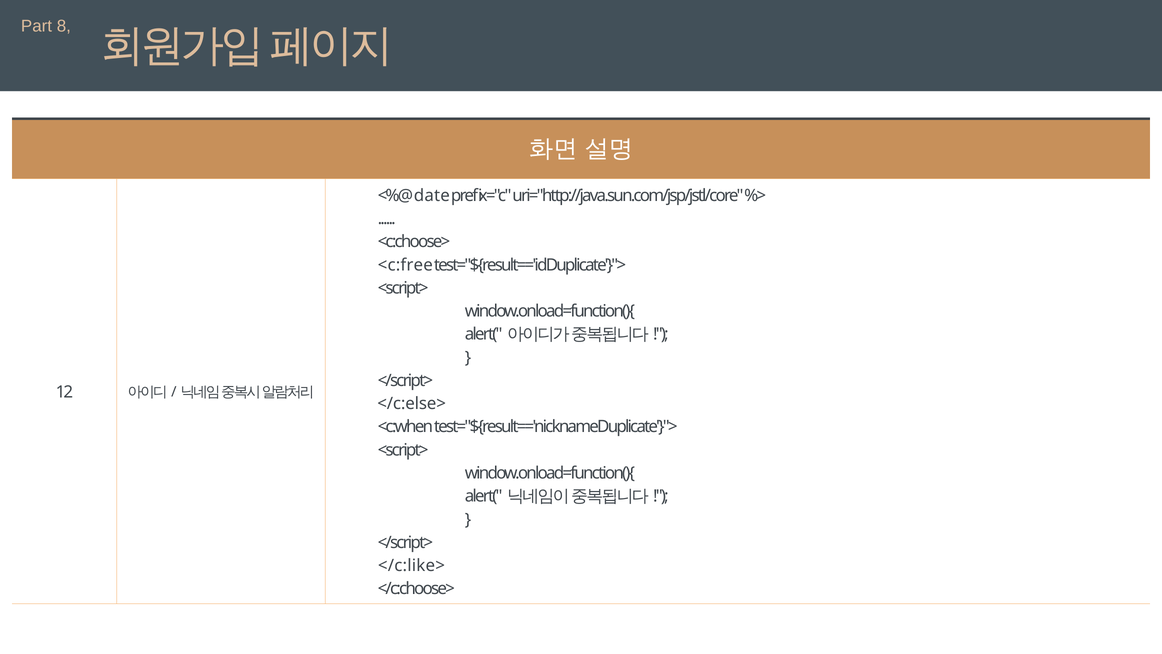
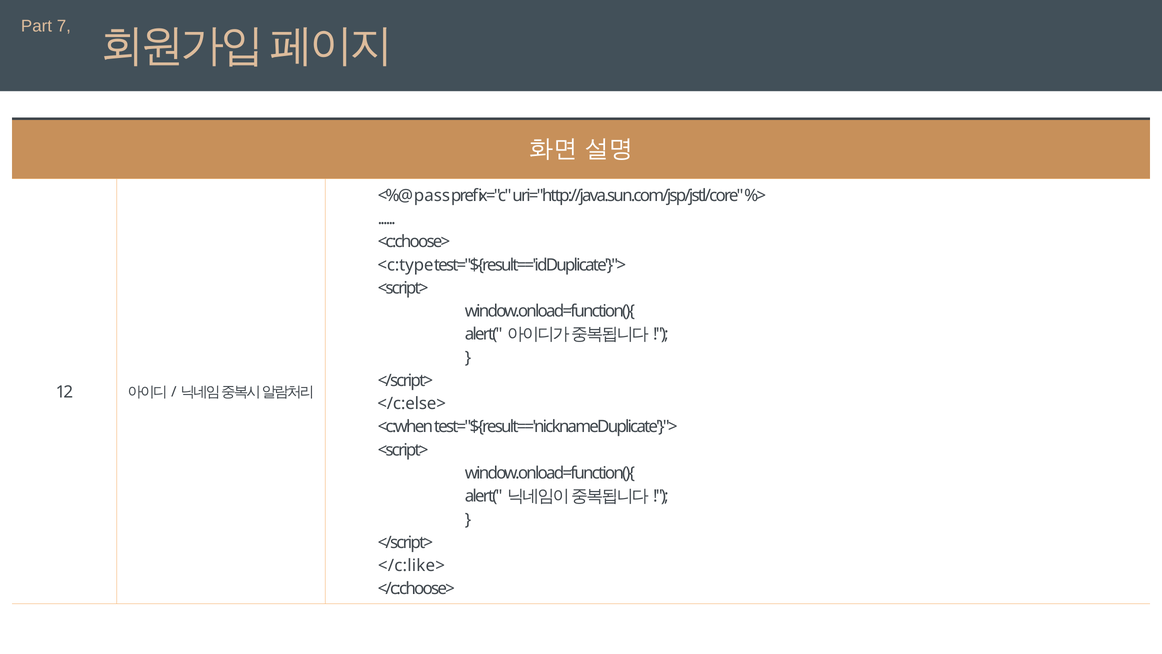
8: 8 -> 7 (64, 26)
date: date -> pass (432, 196)
<c:free: <c:free -> <c:type (405, 265)
